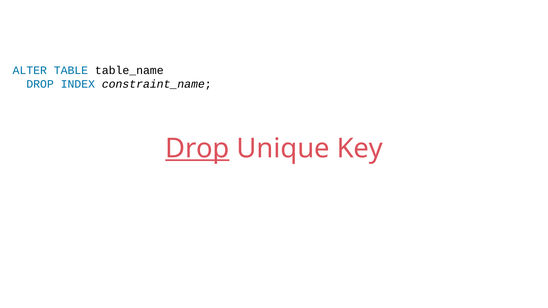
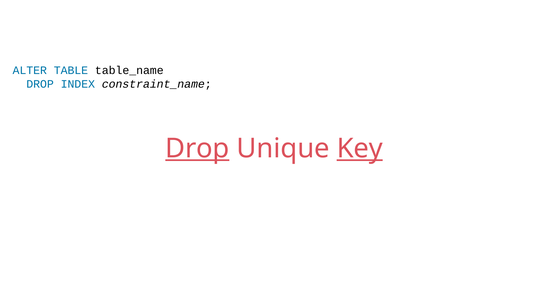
Key underline: none -> present (360, 149)
